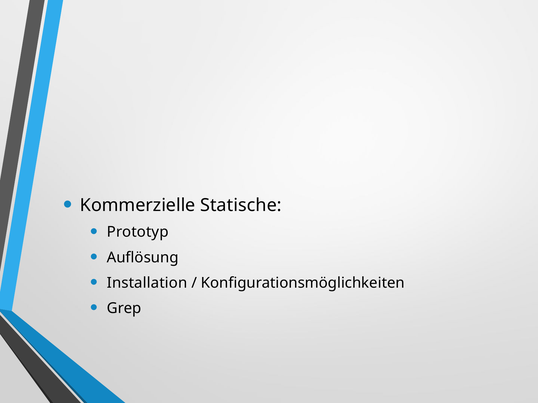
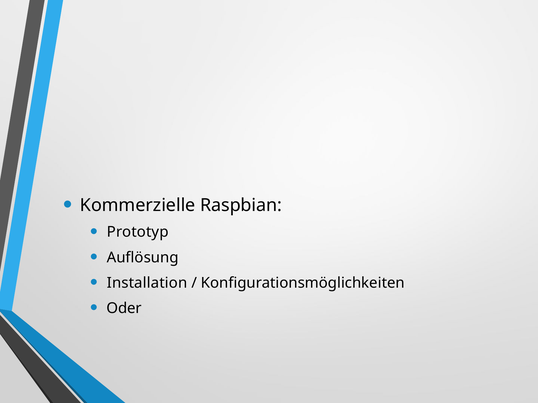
Statische: Statische -> Raspbian (241, 205)
Grep: Grep -> Oder (124, 309)
